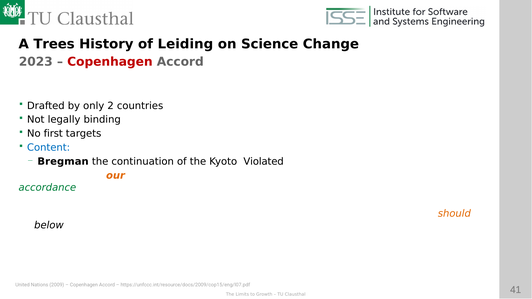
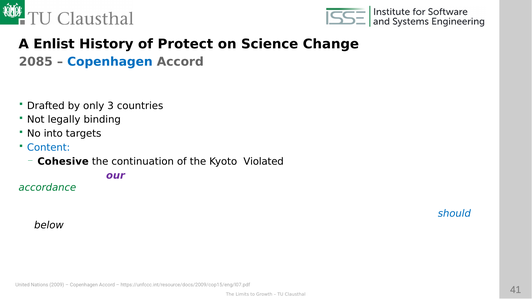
Trees: Trees -> Enlist (54, 44)
Leiding: Leiding -> Protect (185, 44)
2023: 2023 -> 2085 (36, 62)
Copenhagen colour: red -> blue (110, 62)
only 2: 2 -> 3 (111, 106)
first: first -> into (53, 134)
Bregman: Bregman -> Cohesive (63, 162)
our colour: orange -> purple (116, 176)
should colour: orange -> blue (454, 214)
